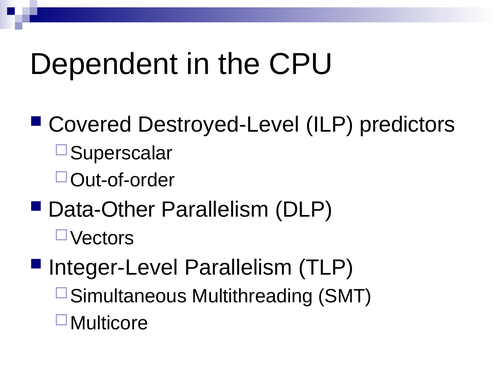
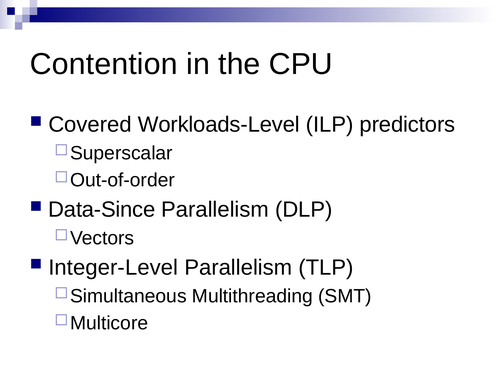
Dependent: Dependent -> Contention (104, 64)
Destroyed-Level: Destroyed-Level -> Workloads-Level (219, 125)
Data-Other: Data-Other -> Data-Since (102, 210)
